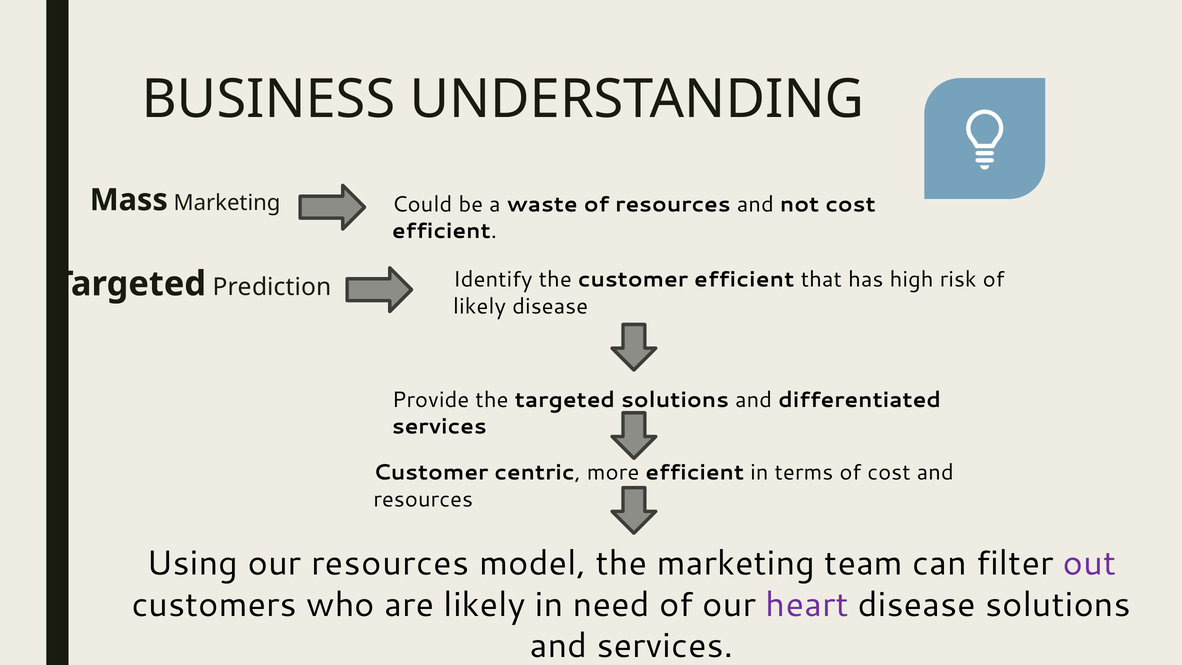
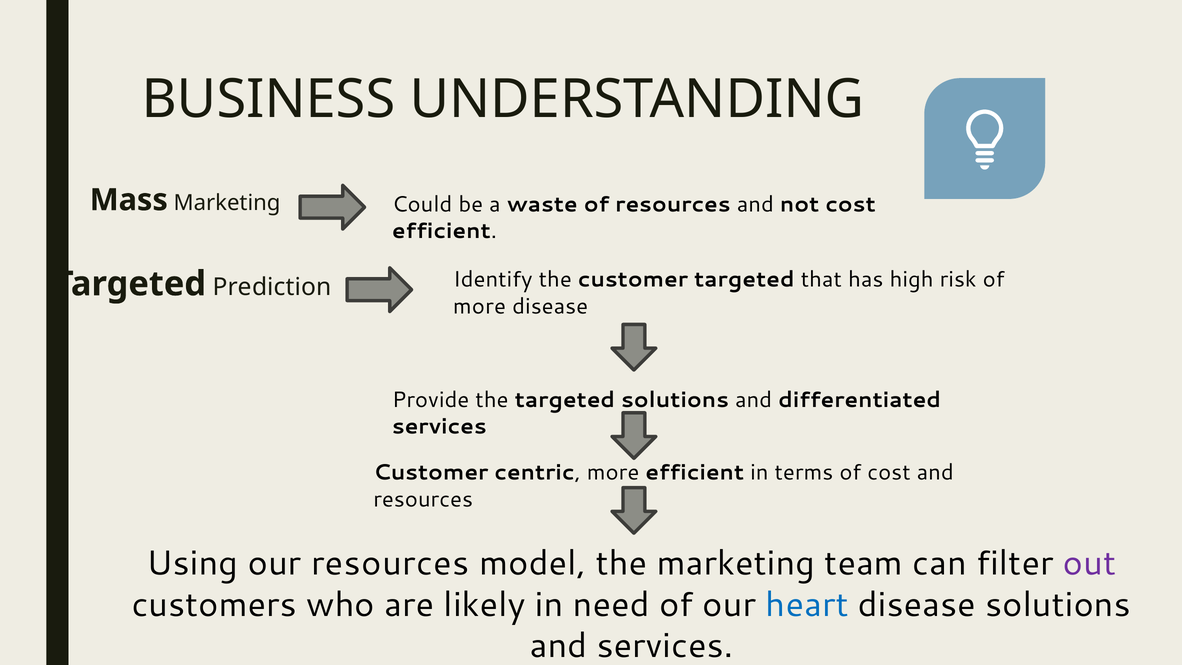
customer efficient: efficient -> targeted (744, 280)
likely: likely -> more (479, 306)
heart colour: purple -> blue (807, 605)
